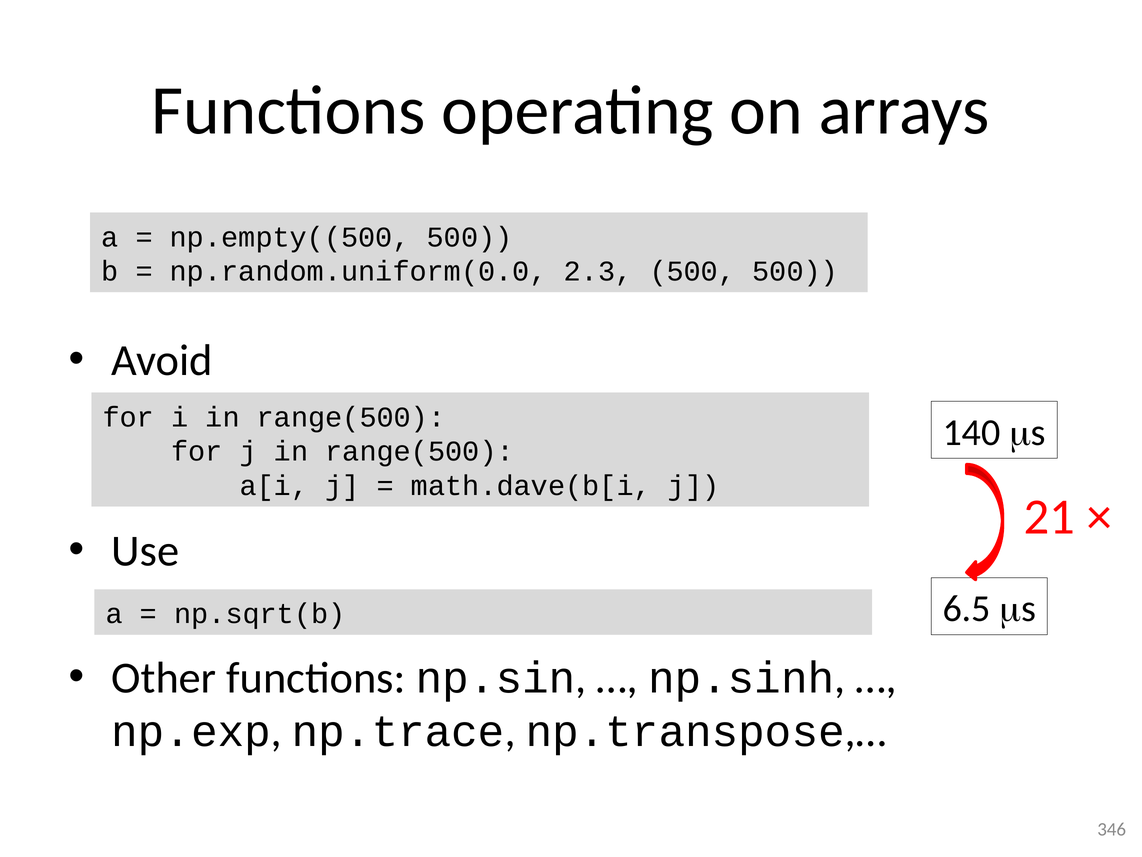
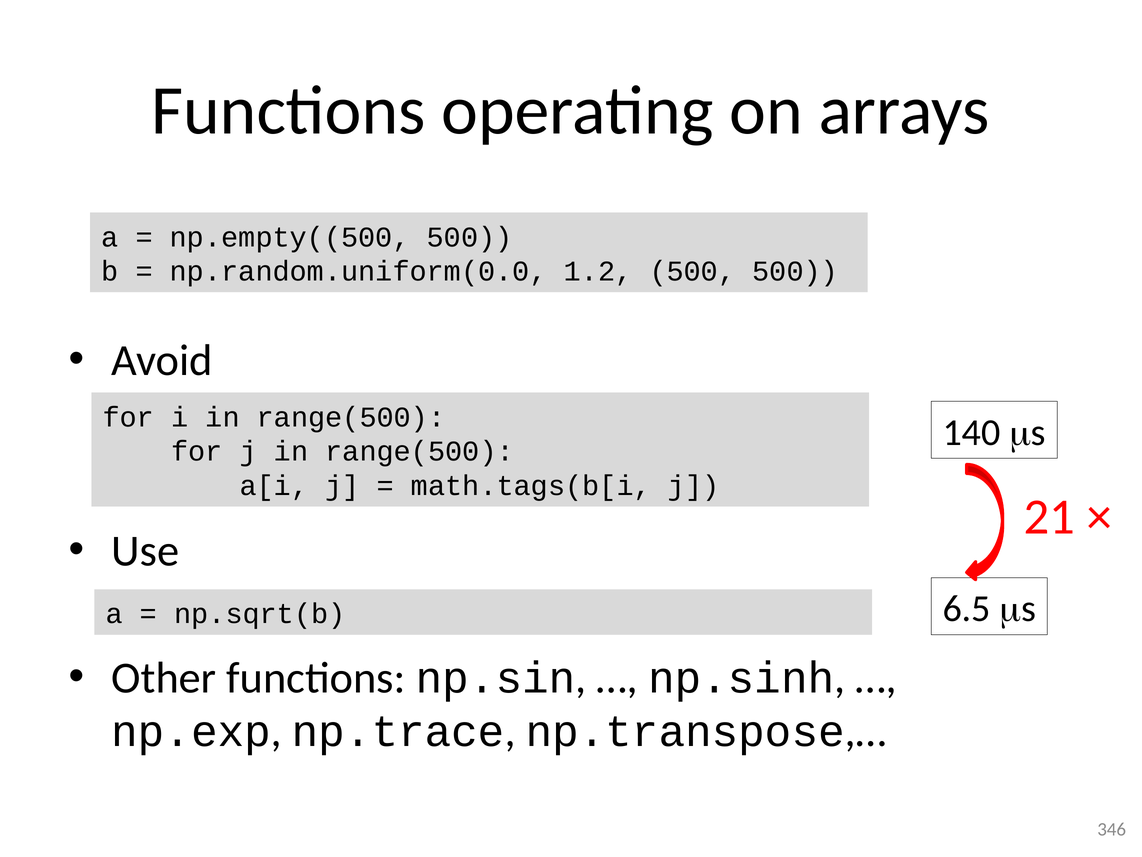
2.3: 2.3 -> 1.2 (598, 271)
math.dave(b[i: math.dave(b[i -> math.tags(b[i (531, 486)
